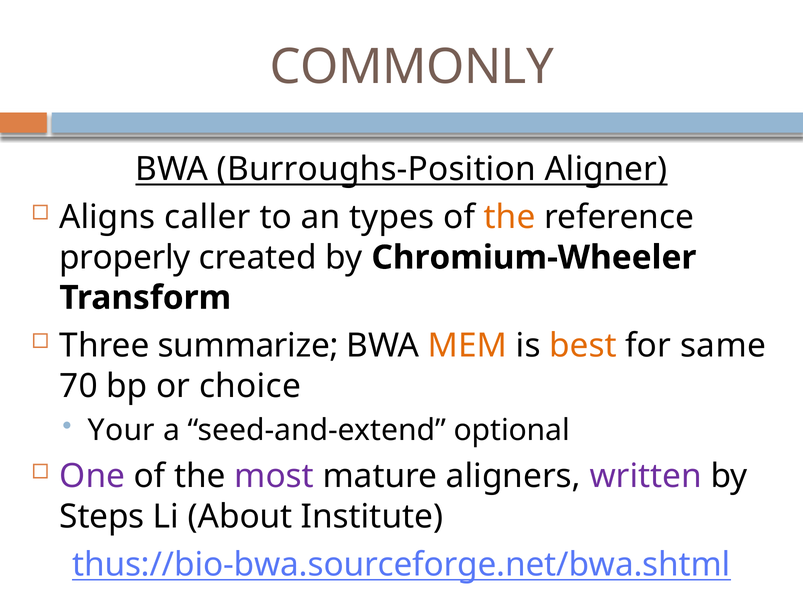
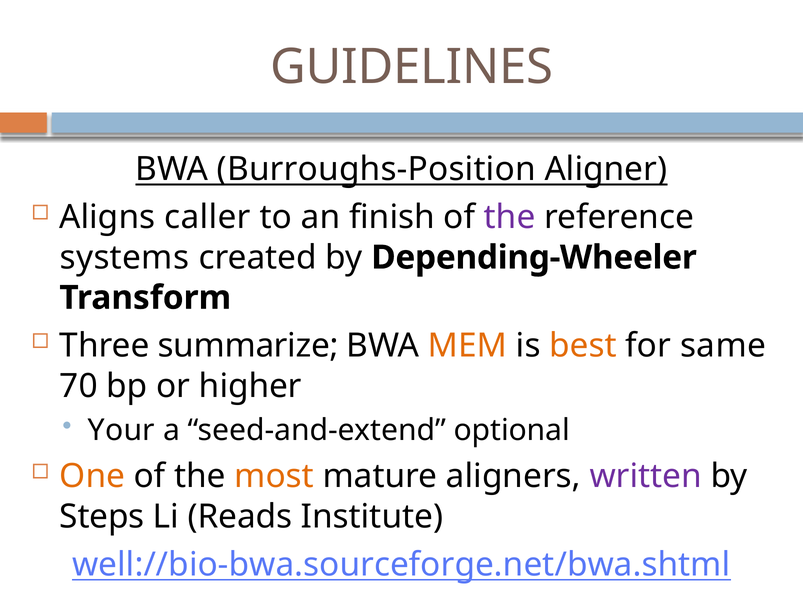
COMMONLY: COMMONLY -> GUIDELINES (412, 67)
types: types -> finish (392, 217)
the colour: orange -> purple (510, 217)
properly: properly -> systems (124, 257)
Chromium-Wheeler: Chromium-Wheeler -> Depending-Wheeler (534, 257)
choice: choice -> higher (250, 385)
One colour: purple -> orange (92, 476)
most colour: purple -> orange (274, 476)
About: About -> Reads (240, 516)
thus://bio-bwa.sourceforge.net/bwa.shtml: thus://bio-bwa.sourceforge.net/bwa.shtml -> well://bio-bwa.sourceforge.net/bwa.shtml (401, 564)
